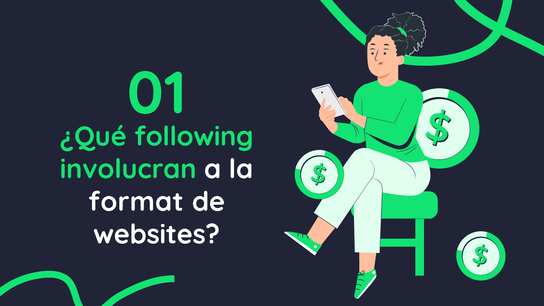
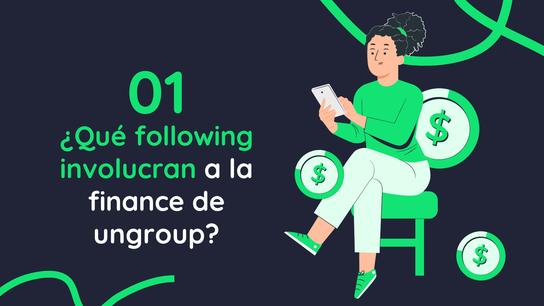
format: format -> finance (136, 202)
websites: websites -> ungroup (156, 234)
